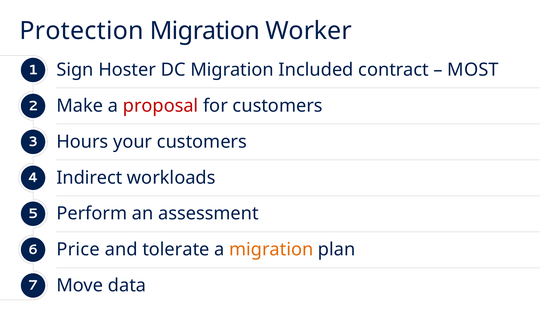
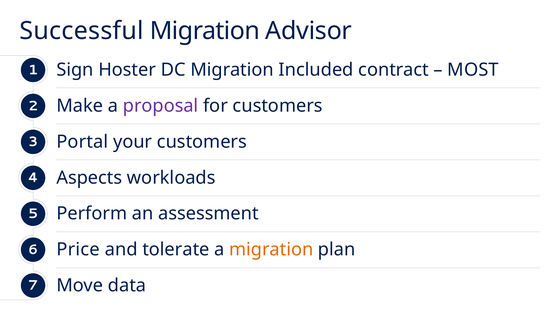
Protection: Protection -> Successful (82, 31)
Worker: Worker -> Advisor (309, 31)
proposal colour: red -> purple (161, 106)
Hours: Hours -> Portal (82, 142)
Indirect: Indirect -> Aspects (89, 178)
